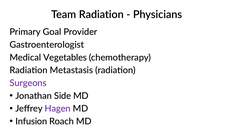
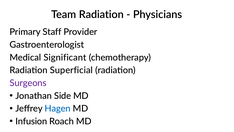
Goal: Goal -> Staff (52, 32)
Vegetables: Vegetables -> Significant (65, 57)
Metastasis: Metastasis -> Superficial (71, 70)
Hagen colour: purple -> blue (58, 108)
